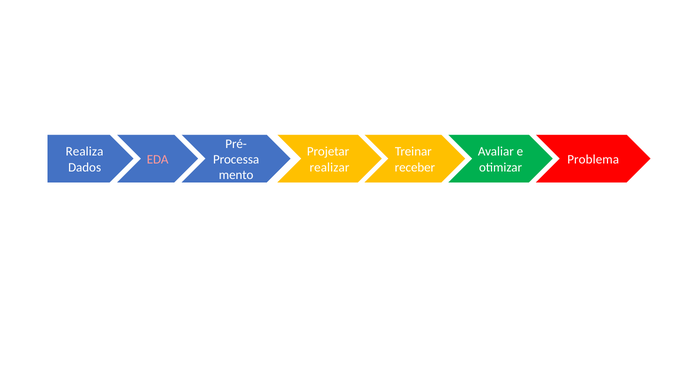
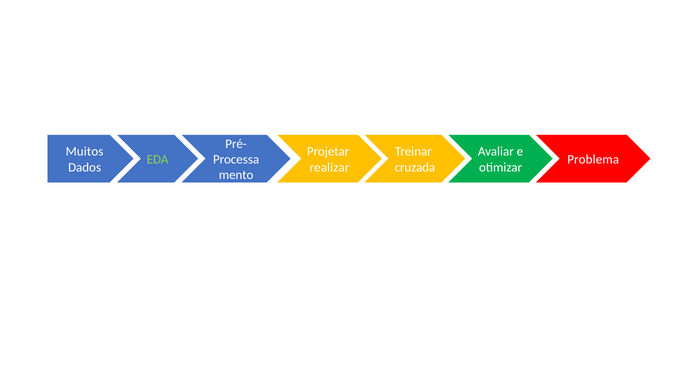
Realiza: Realiza -> Muitos (85, 152)
EDA colour: pink -> light green (158, 159)
receber: receber -> cruzada (415, 167)
